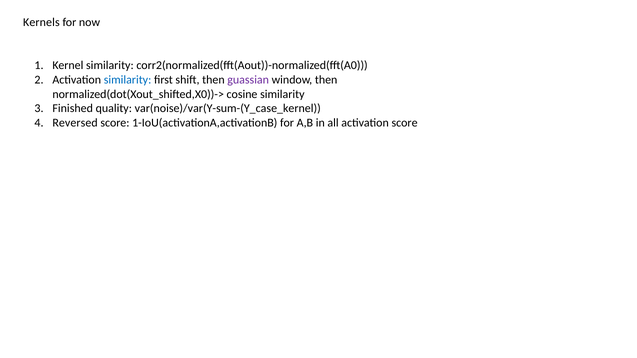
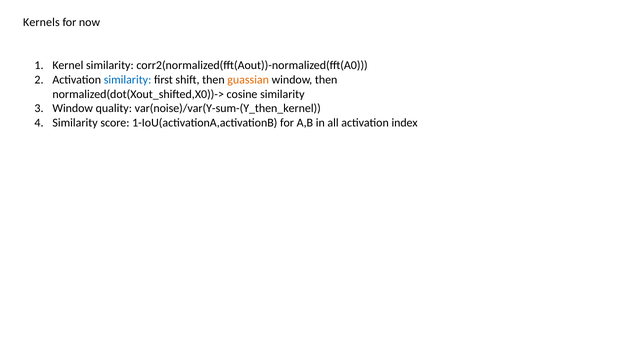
guassian colour: purple -> orange (248, 80)
Finished: Finished -> Window (73, 109)
var(noise)/var(Y-sum-(Y_case_kernel: var(noise)/var(Y-sum-(Y_case_kernel -> var(noise)/var(Y-sum-(Y_then_kernel (228, 109)
Reversed: Reversed -> Similarity (75, 123)
activation score: score -> index (405, 123)
